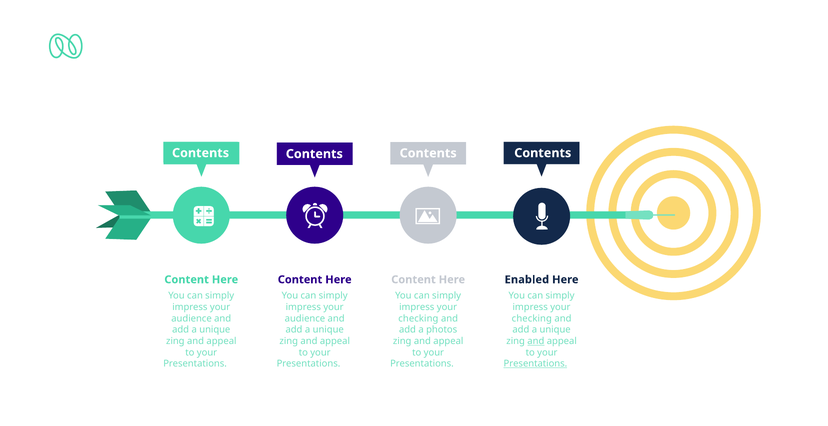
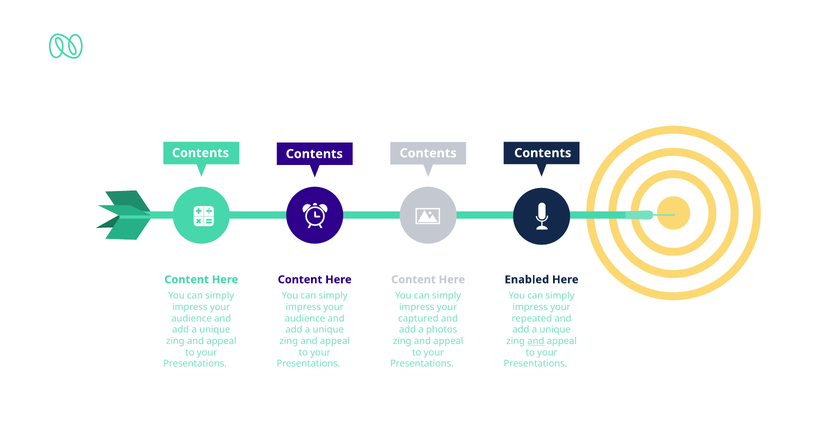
checking: checking -> captured (418, 319)
checking: checking -> repeated (532, 319)
Presentations underline: present -> none (535, 364)
